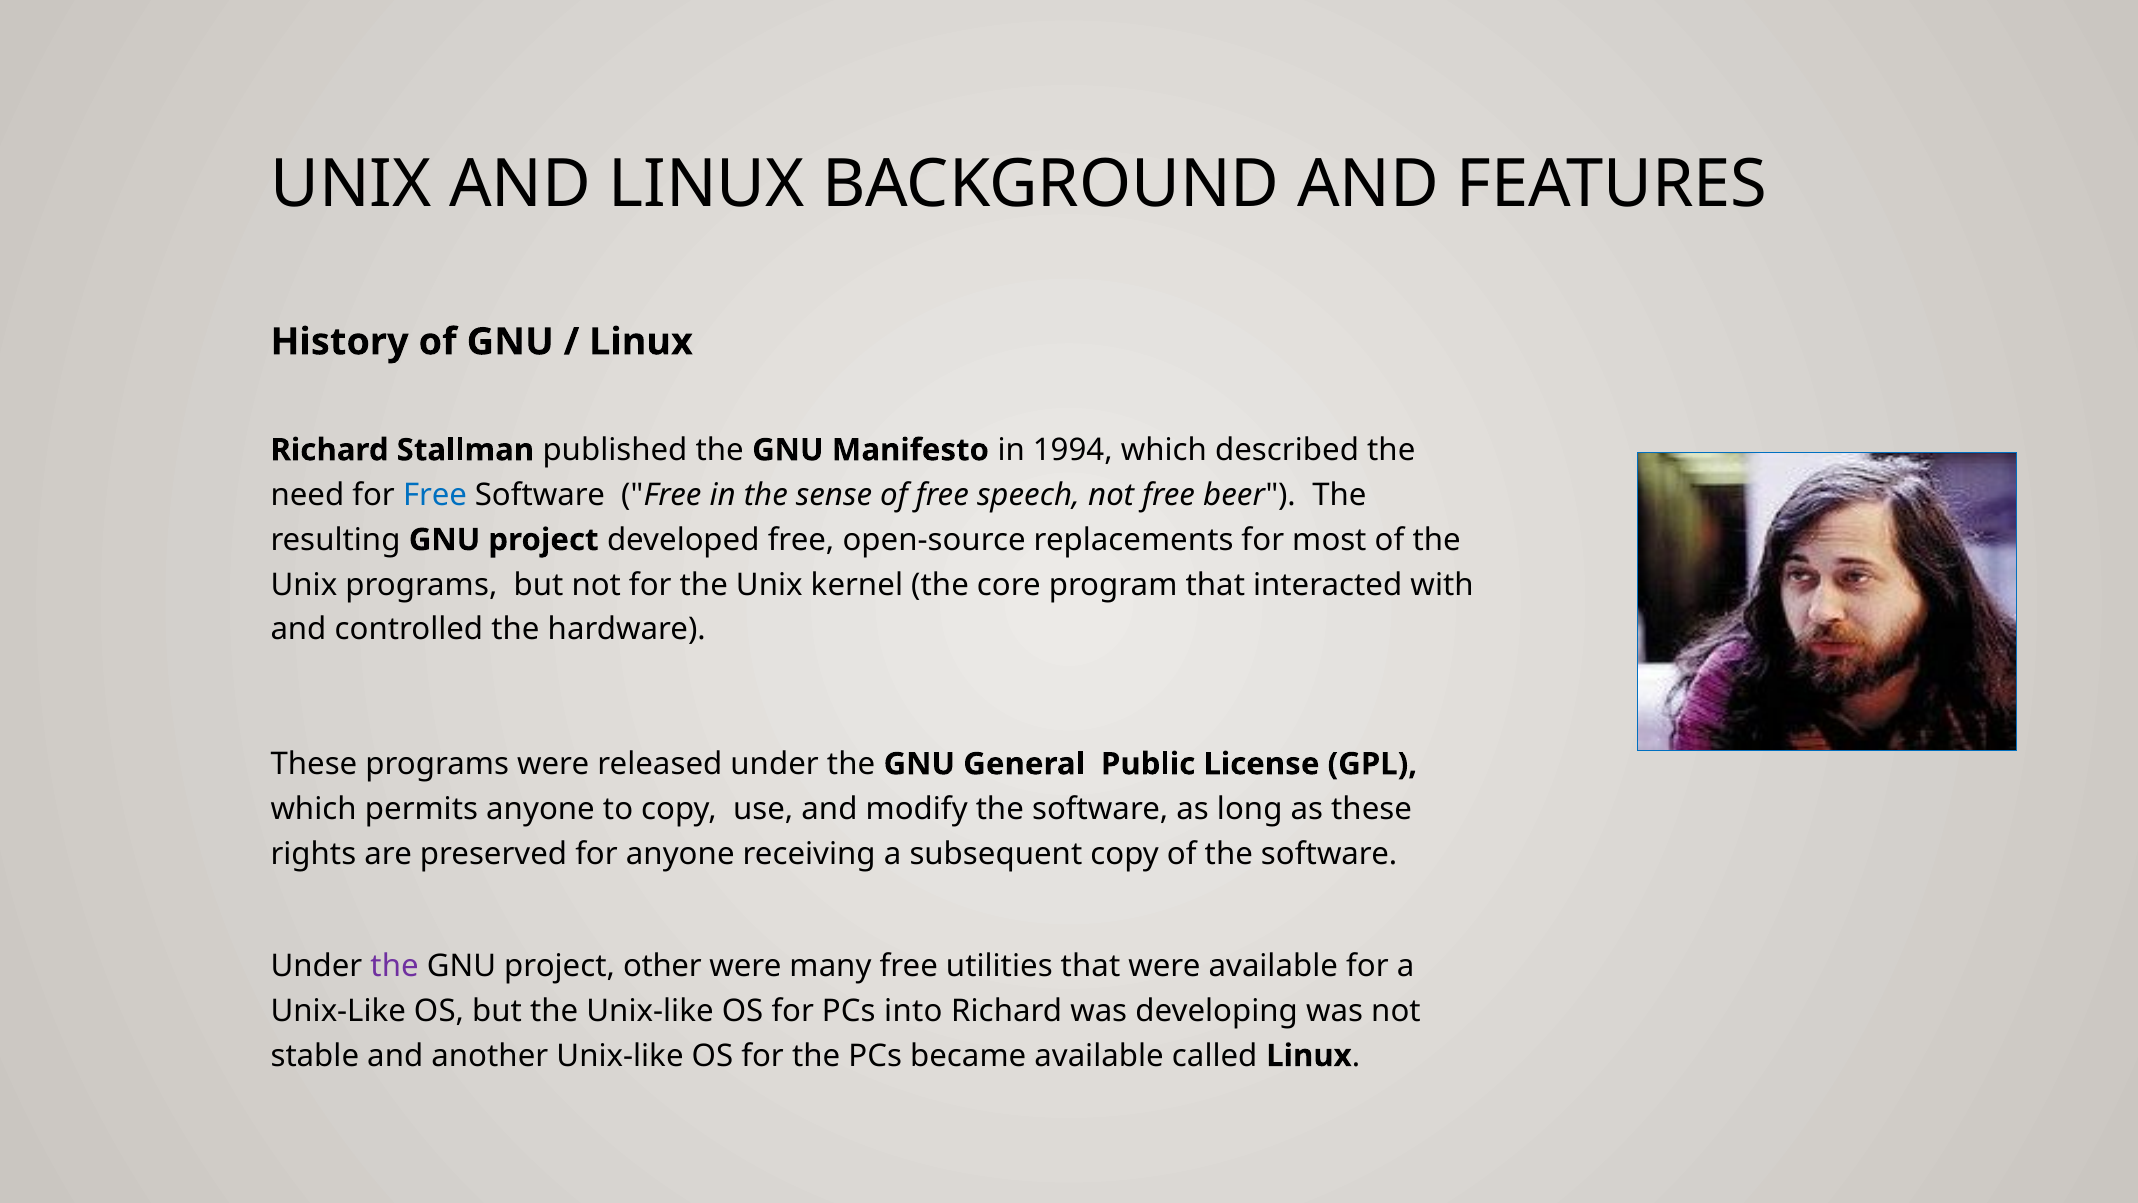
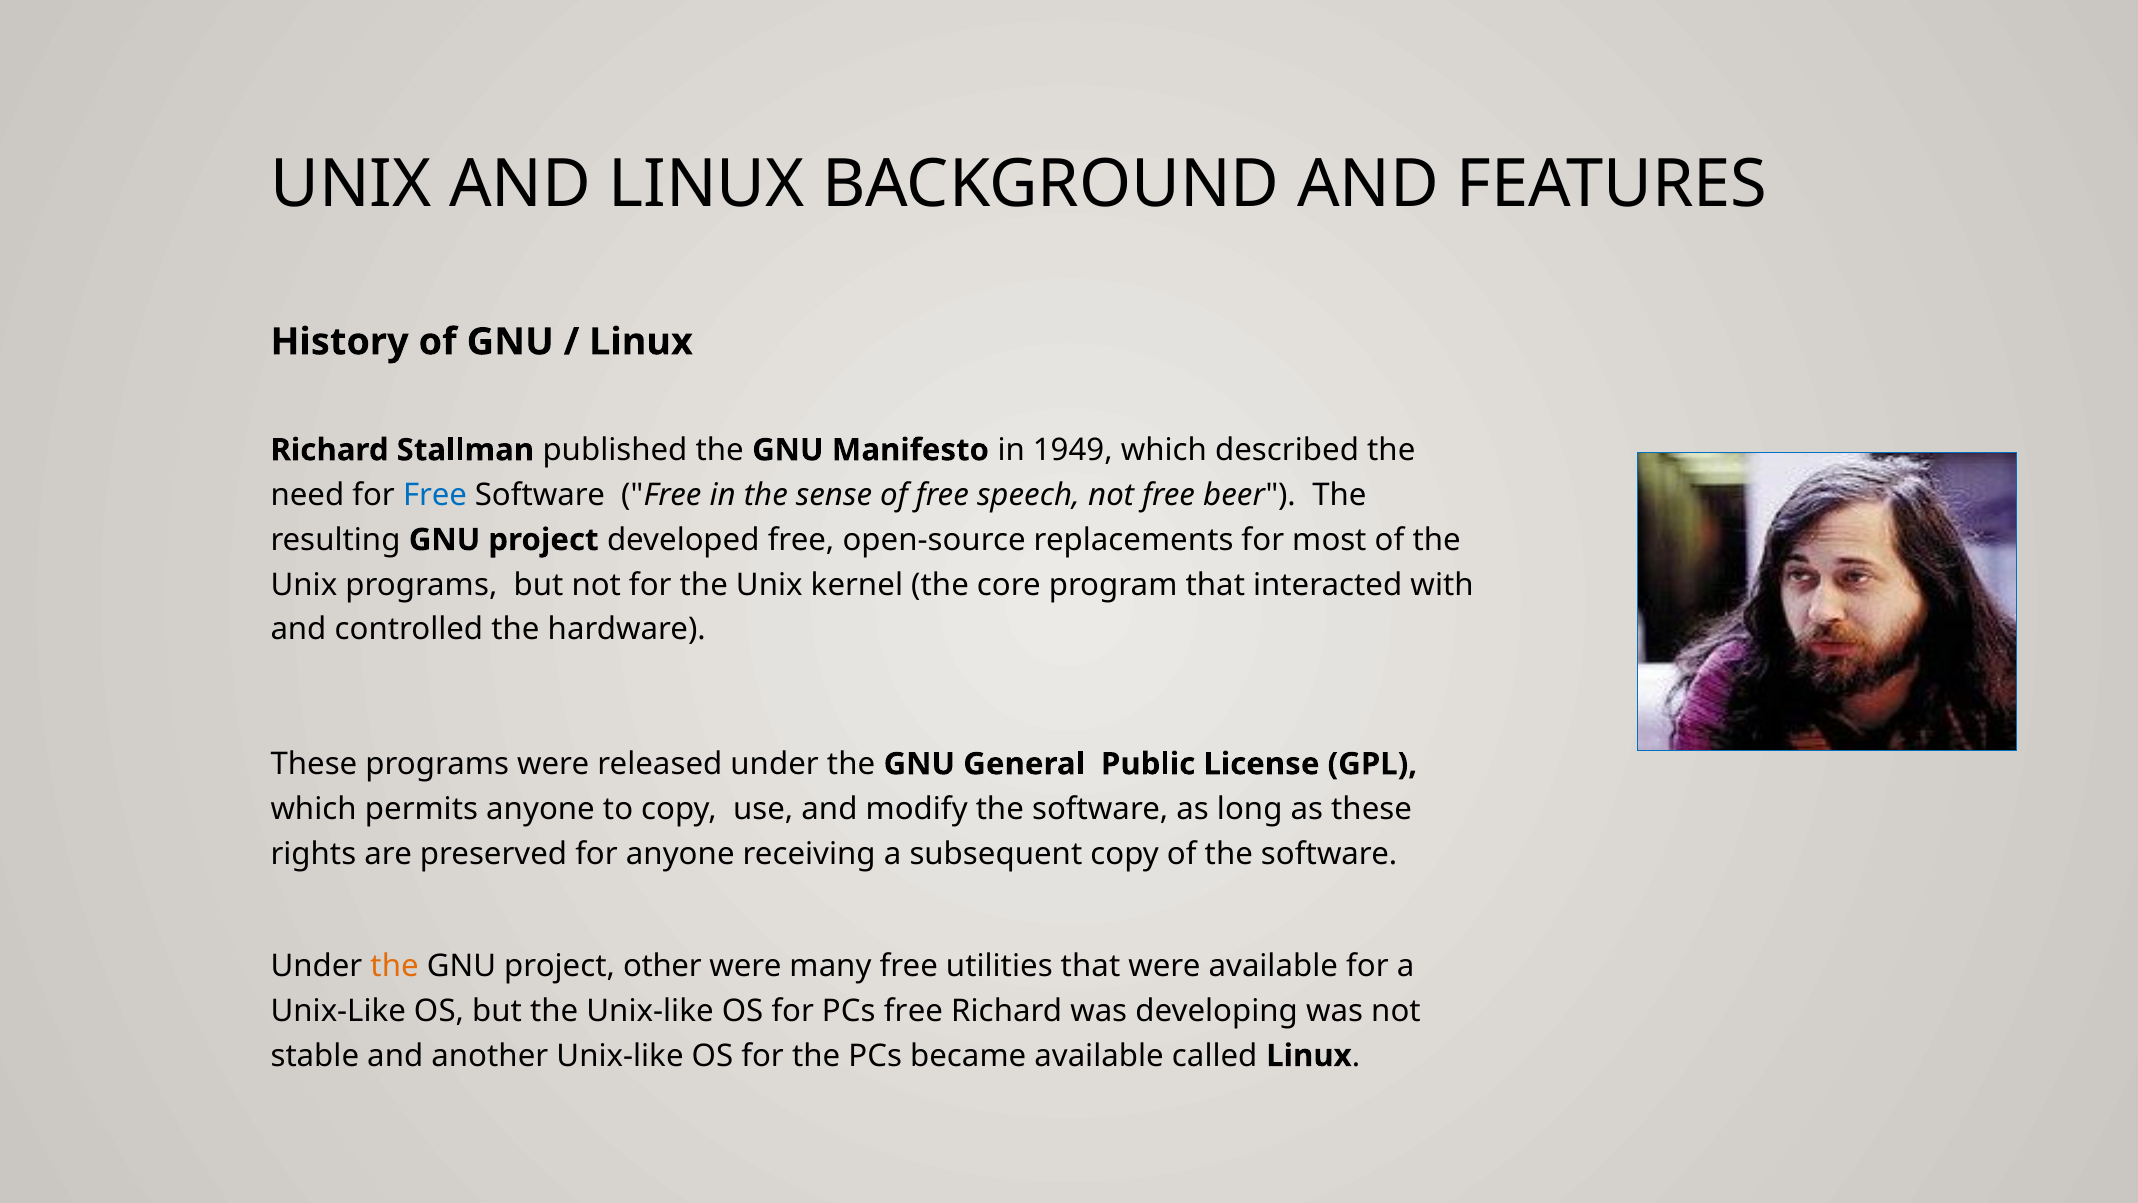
1994: 1994 -> 1949 (1073, 450)
the colour: purple -> orange (395, 966)
PCs into: into -> free (913, 1011)
